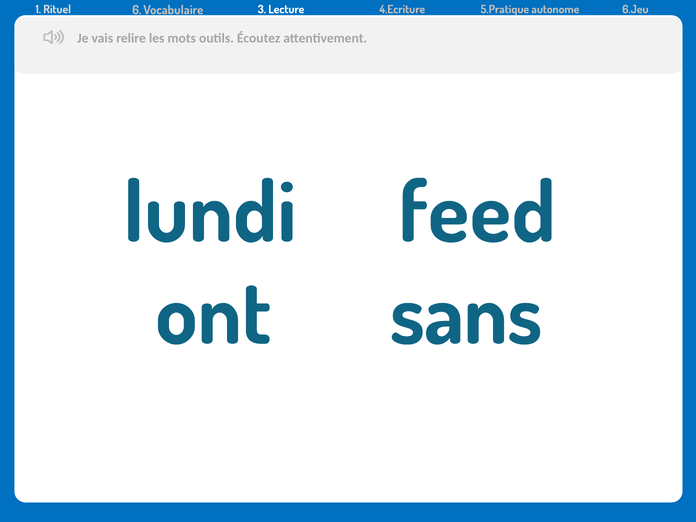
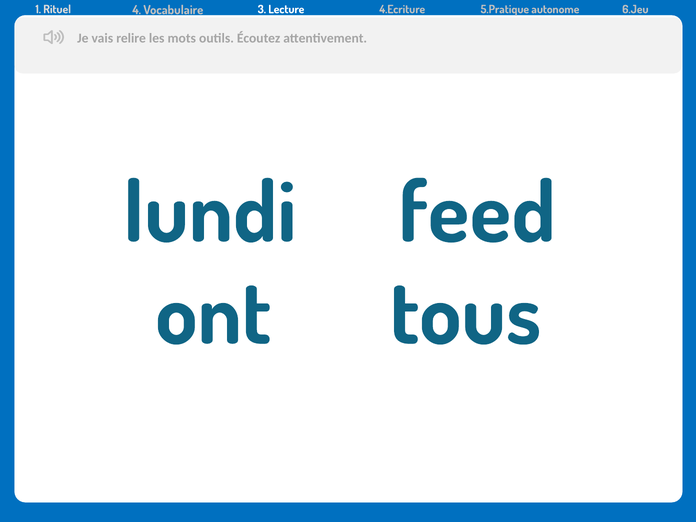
6: 6 -> 4 (137, 10)
sans: sans -> tous (466, 316)
